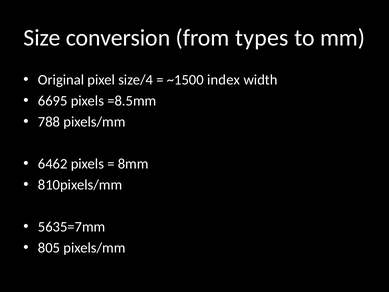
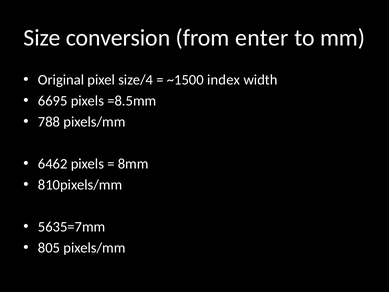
types: types -> enter (262, 38)
